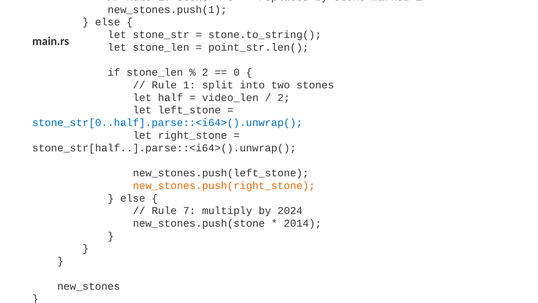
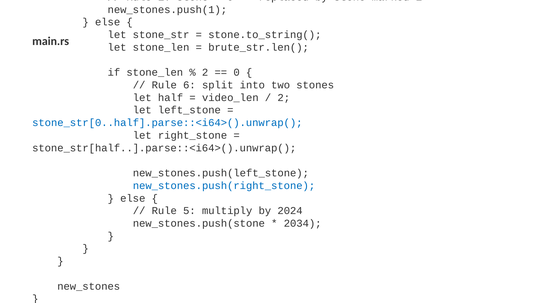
point_str.len(: point_str.len( -> brute_str.len( (259, 47)
1: 1 -> 6 (189, 85)
new_stones.push(right_stone colour: orange -> blue (224, 185)
7: 7 -> 5 (189, 211)
2014: 2014 -> 2034 (303, 223)
